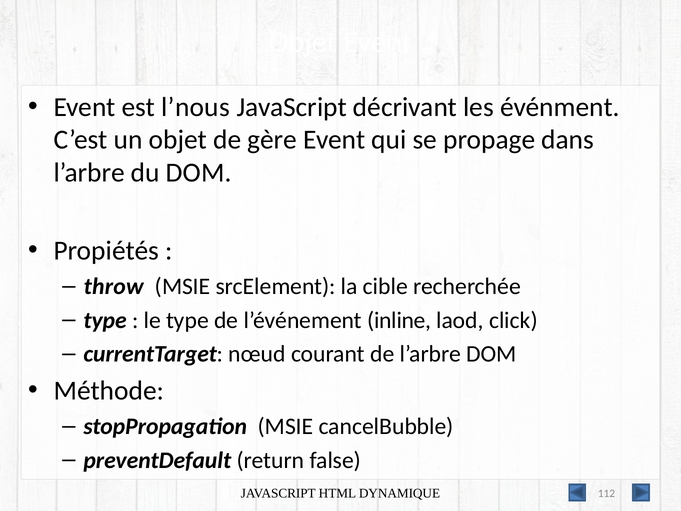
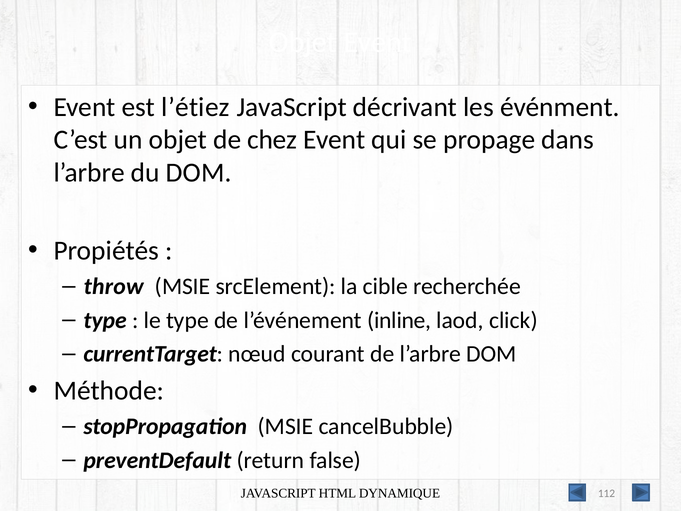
l’nous: l’nous -> l’étiez (196, 107)
gère: gère -> chez (272, 140)
